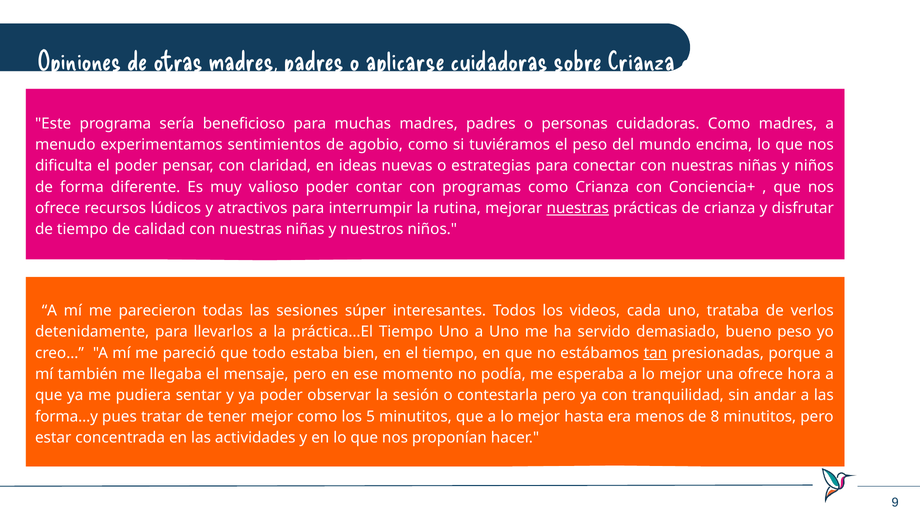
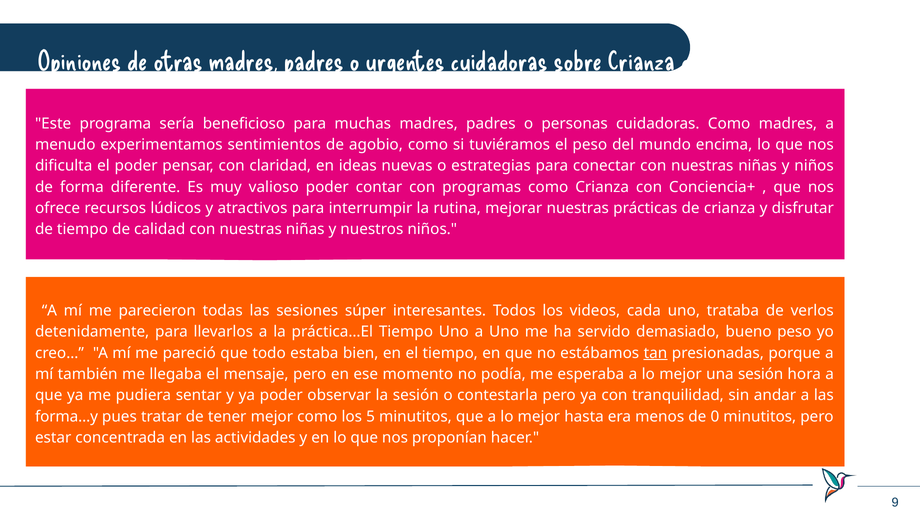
aplicarse: aplicarse -> urgentes (405, 62)
nuestras underline: present -> none (578, 208)
una ofrece: ofrece -> sesión (761, 374)
8: 8 -> 0 (715, 416)
